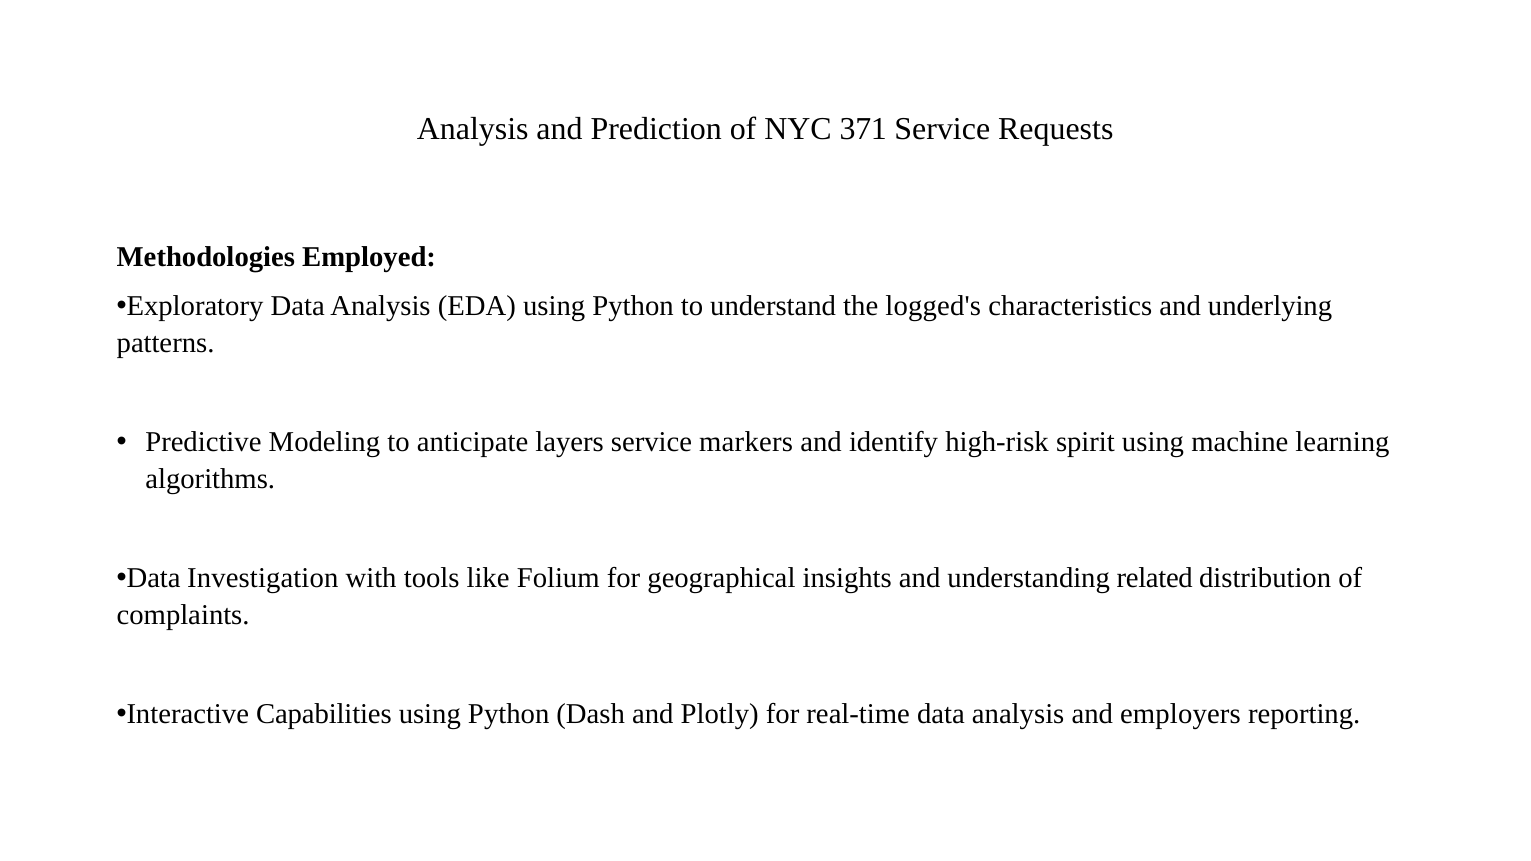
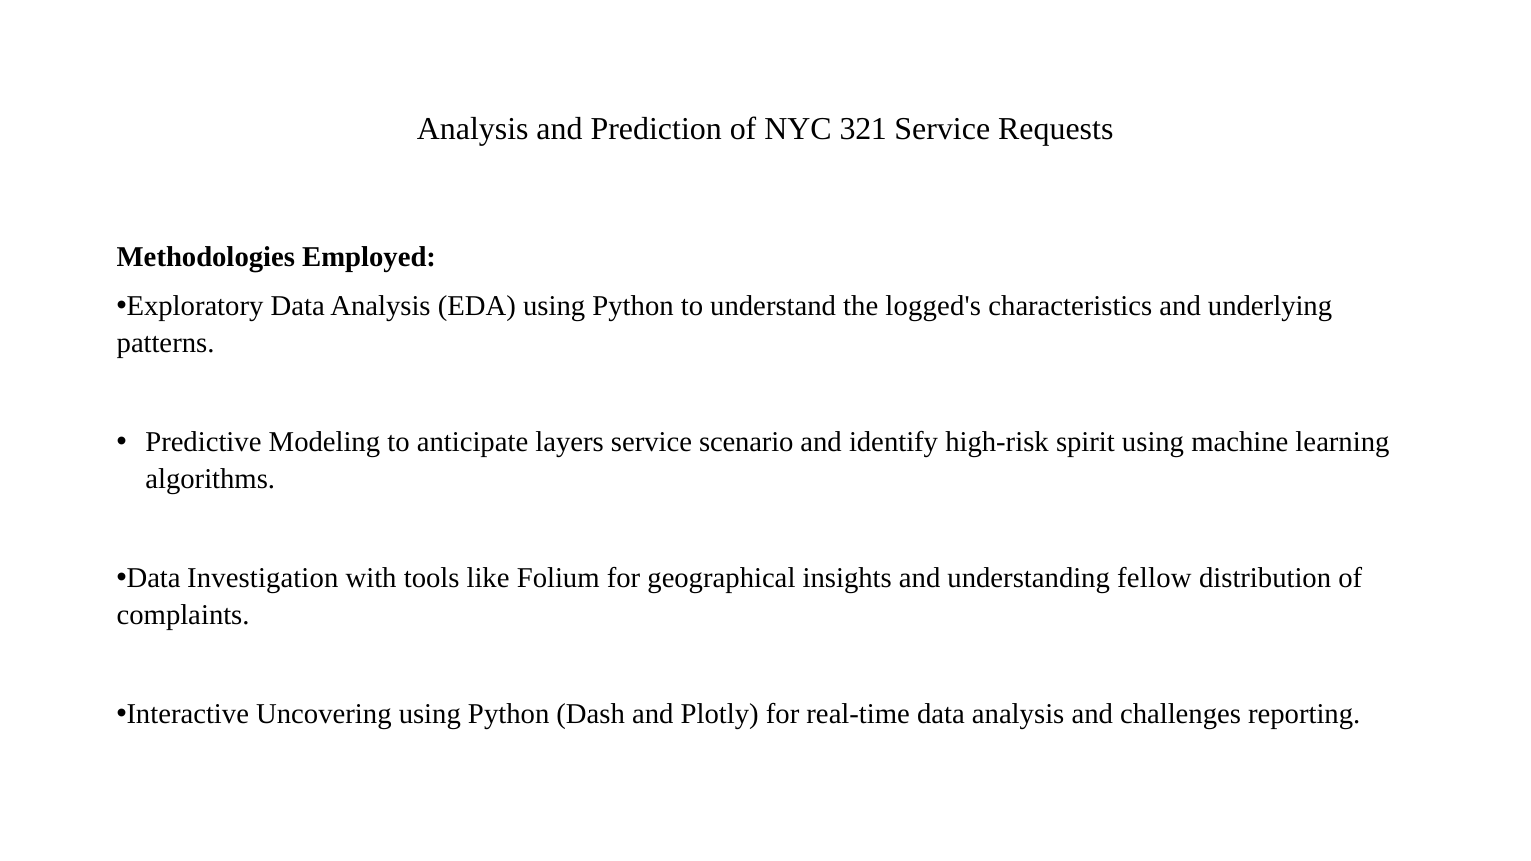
371: 371 -> 321 (863, 129)
markers: markers -> scenario (746, 442)
related: related -> fellow (1154, 578)
Capabilities: Capabilities -> Uncovering (324, 714)
employers: employers -> challenges (1181, 714)
